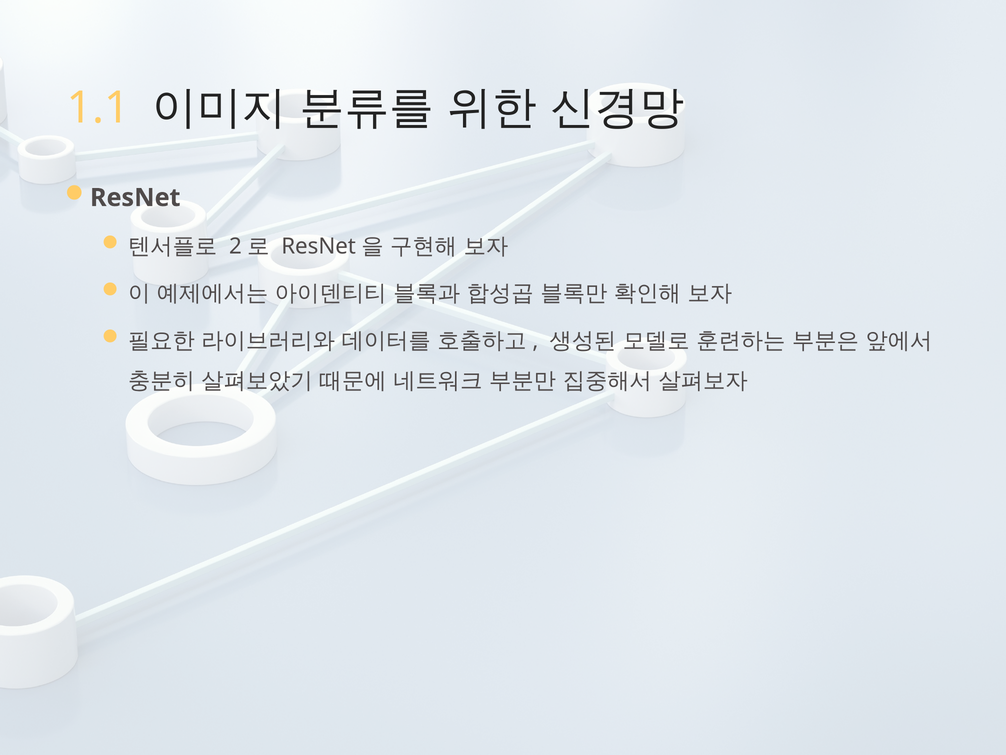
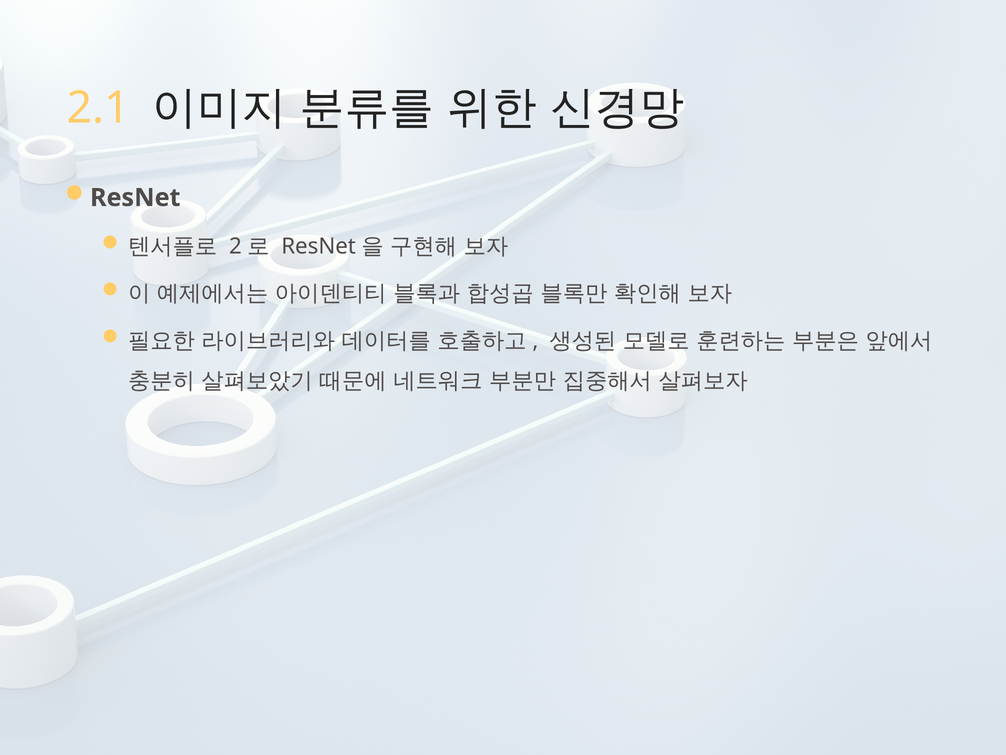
1.1: 1.1 -> 2.1 (98, 108)
